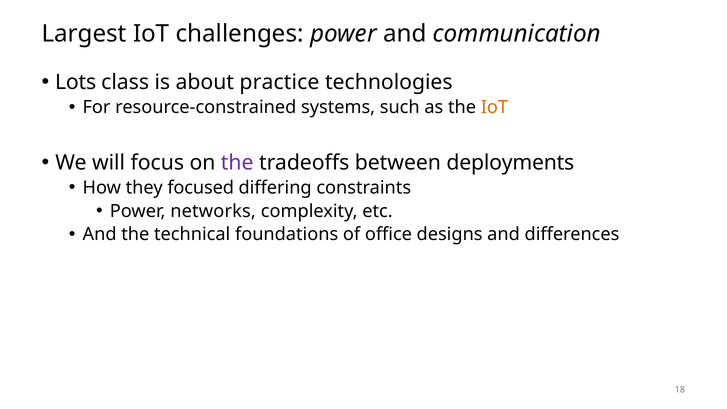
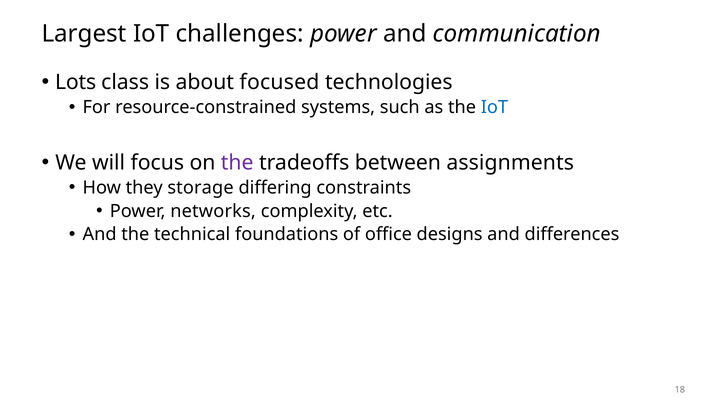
practice: practice -> focused (279, 82)
IoT colour: orange -> blue (494, 107)
deployments: deployments -> assignments (510, 163)
focused: focused -> storage (201, 188)
